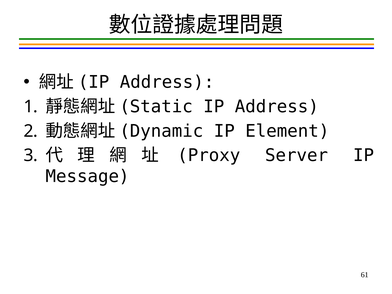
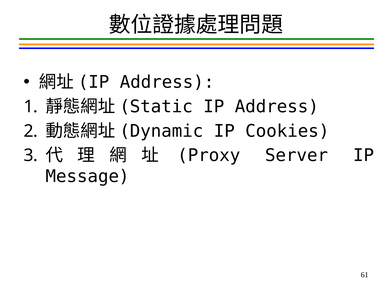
Element: Element -> Cookies (287, 131)
